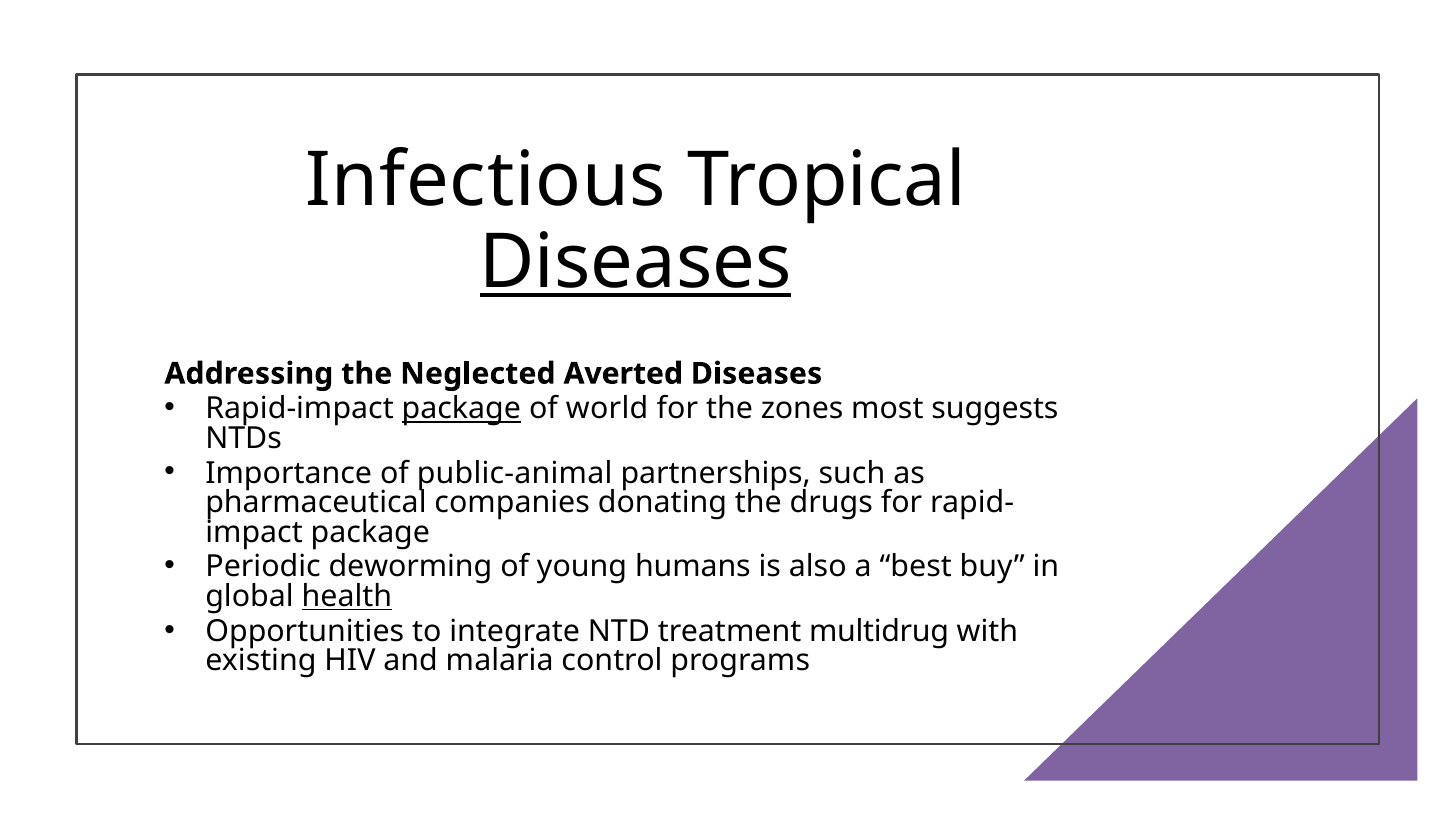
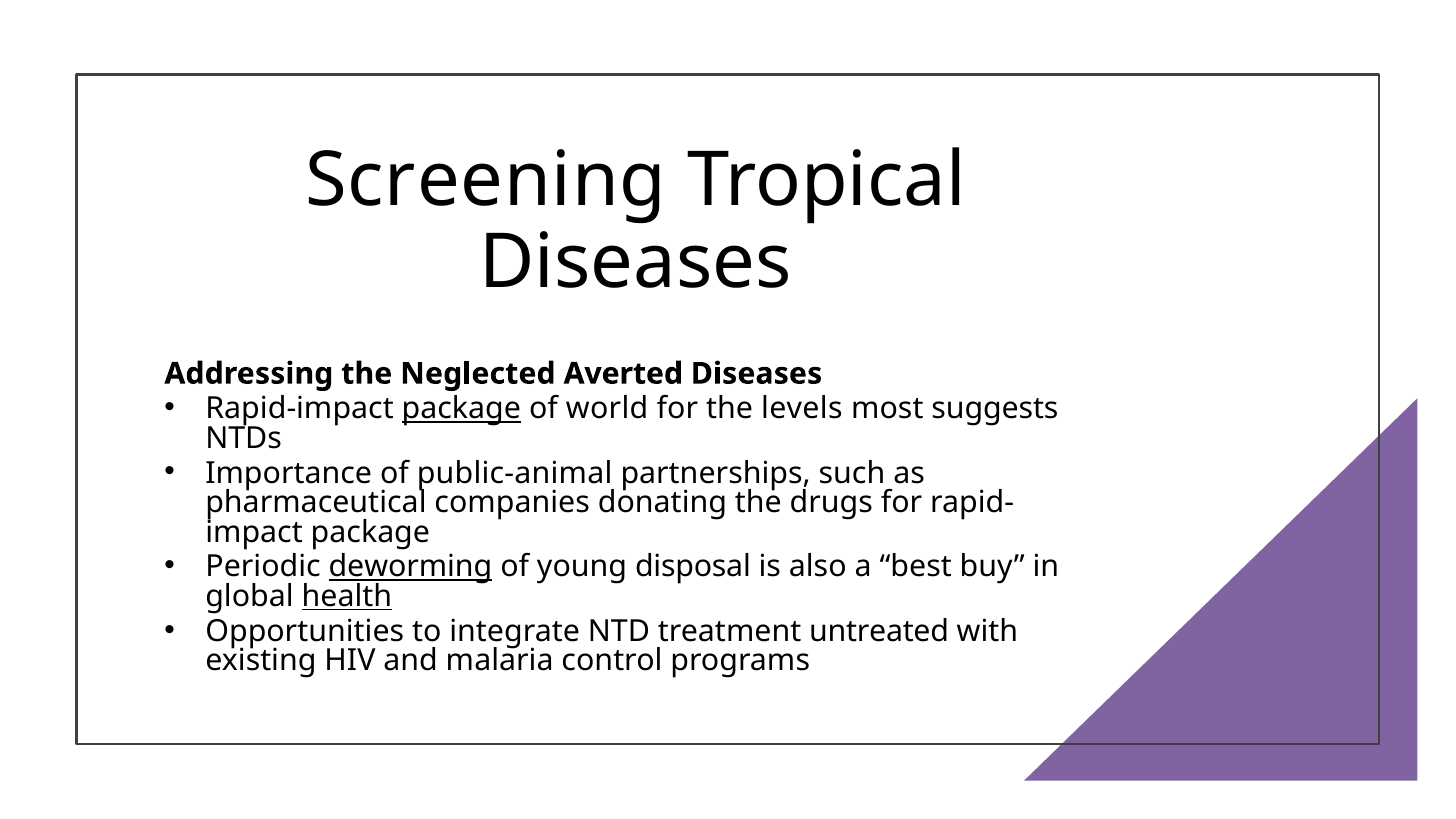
Infectious: Infectious -> Screening (486, 181)
Diseases underline: present -> none (636, 263)
zones: zones -> levels (802, 409)
deworming underline: none -> present (410, 567)
humans: humans -> disposal (693, 567)
multidrug: multidrug -> untreated (879, 631)
